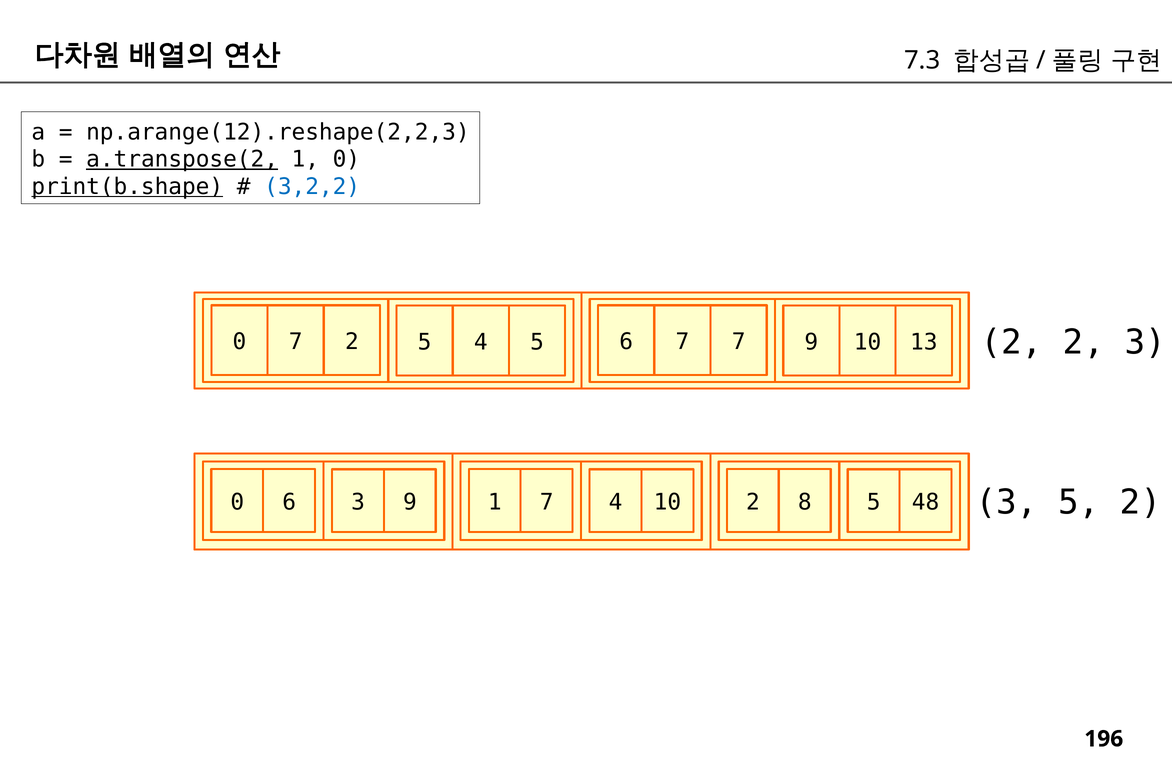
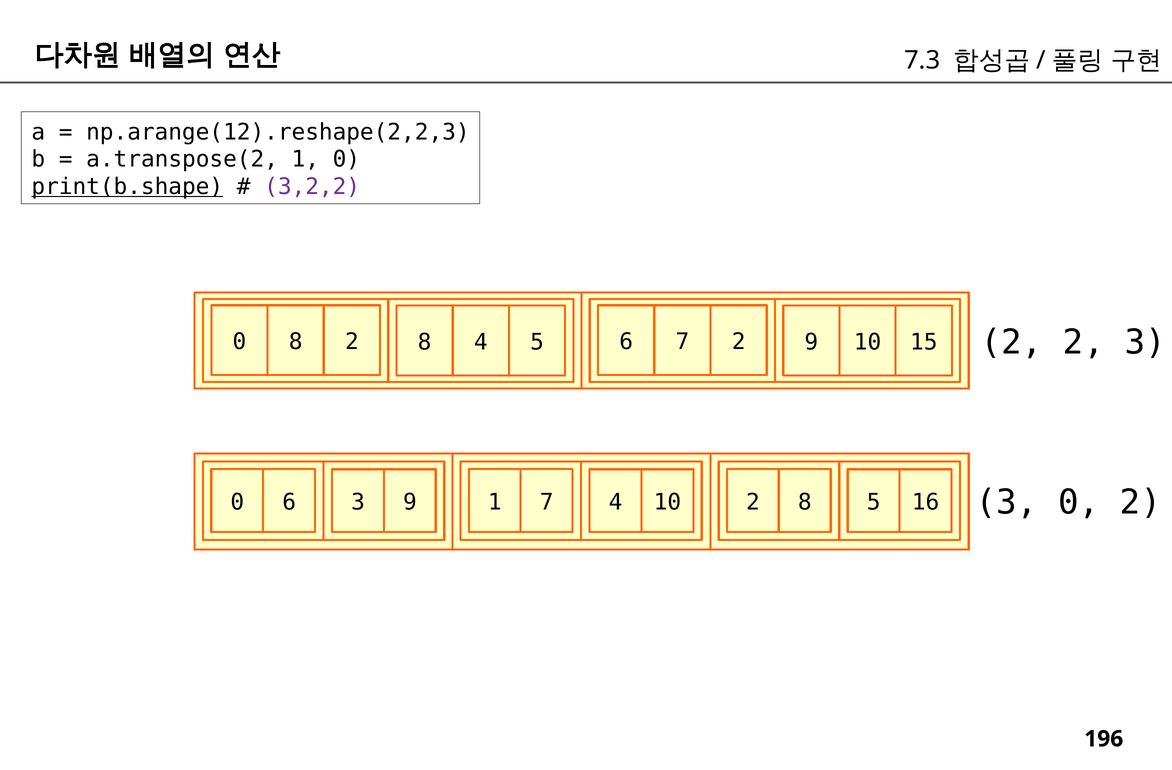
a.transpose(2 underline: present -> none (182, 159)
3,2,2 colour: blue -> purple (312, 187)
0 7: 7 -> 8 (296, 342)
5: 5 -> 8 (425, 342)
7 7: 7 -> 2 (739, 342)
13: 13 -> 15 (924, 342)
3 5: 5 -> 0 (1079, 502)
48: 48 -> 16 (926, 502)
